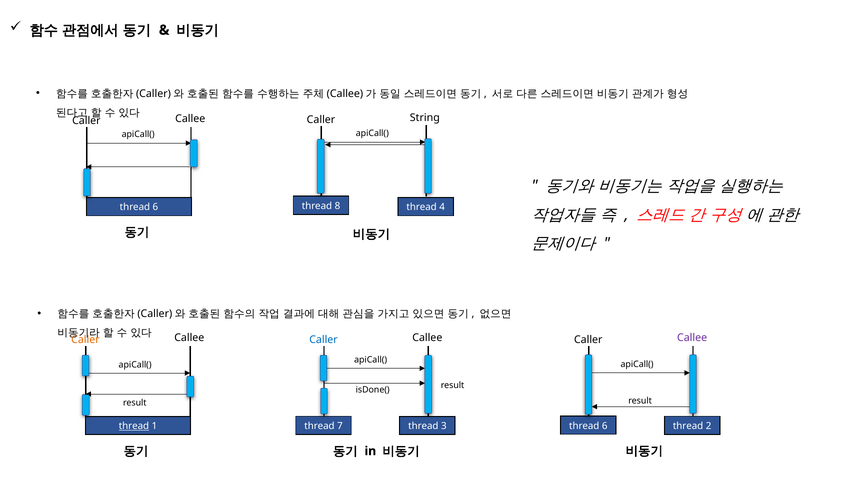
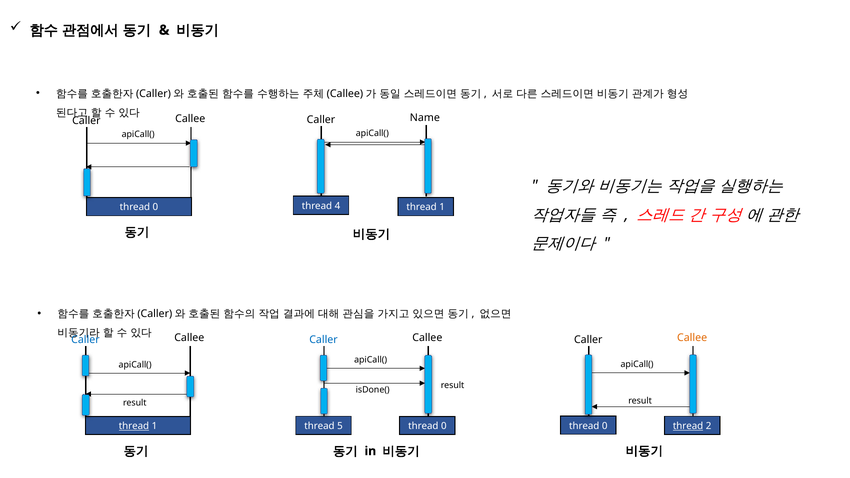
String: String -> Name (425, 118)
8: 8 -> 4 (337, 206)
4: 4 -> 1 (442, 207)
6: 6 -> 0 (155, 207)
Callee colour: purple -> orange (692, 338)
Caller colour: orange -> blue (85, 340)
6: 6 -> 0 (605, 426)
7: 7 -> 5 (340, 426)
thread underline: none -> present (688, 426)
3: 3 -> 0 (444, 426)
